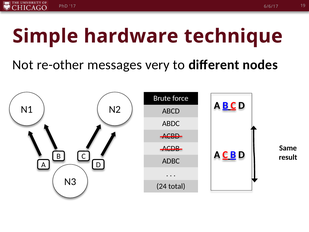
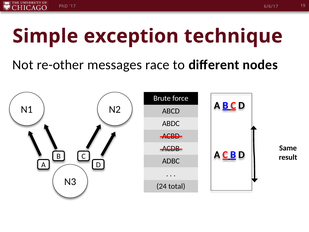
hardware: hardware -> exception (131, 36)
very: very -> race (157, 65)
